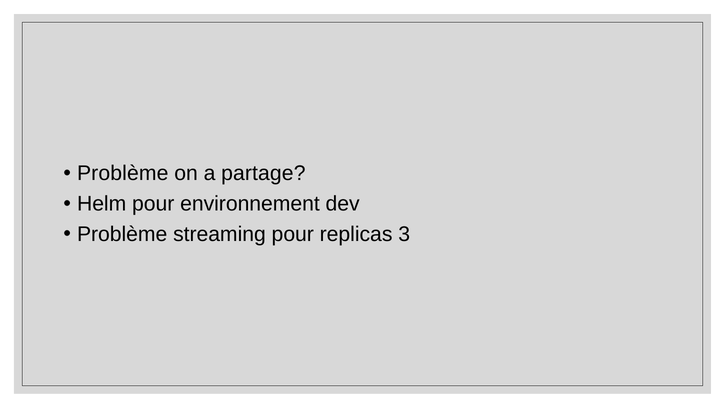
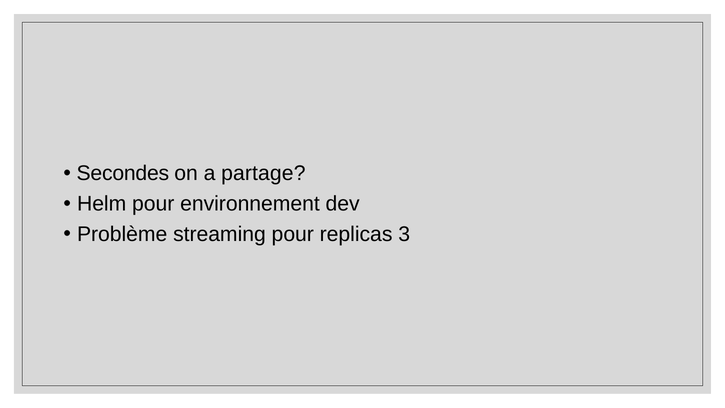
Problème: Problème -> Secondes (123, 173)
